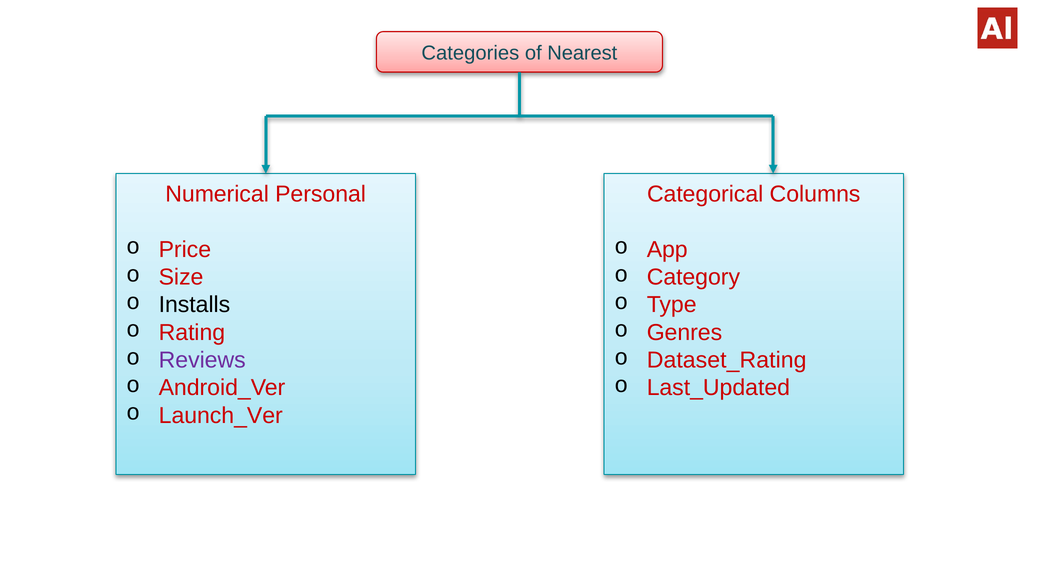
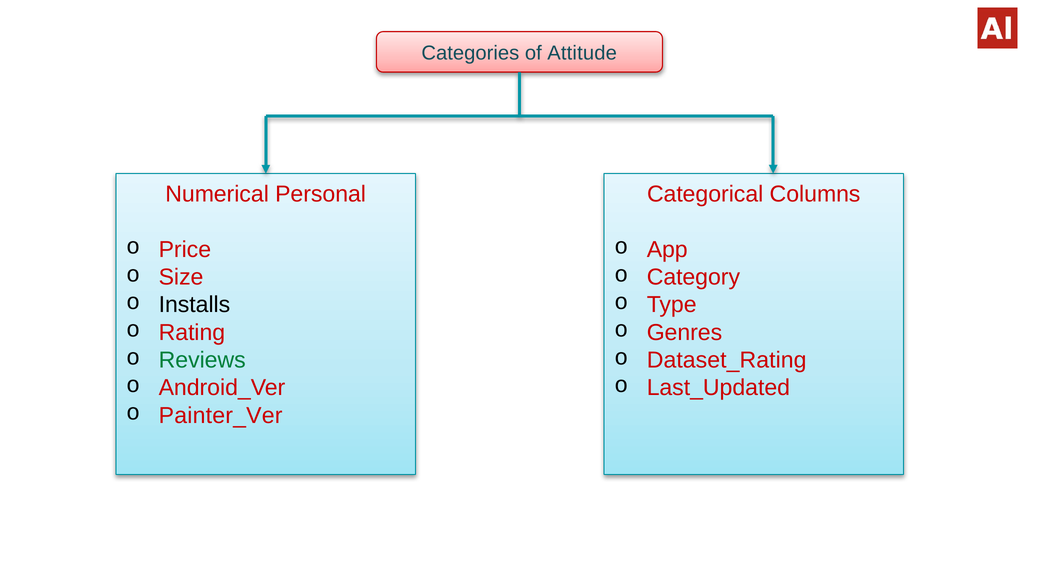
Nearest: Nearest -> Attitude (582, 53)
Reviews colour: purple -> green (202, 360)
Launch_Ver: Launch_Ver -> Painter_Ver (221, 416)
